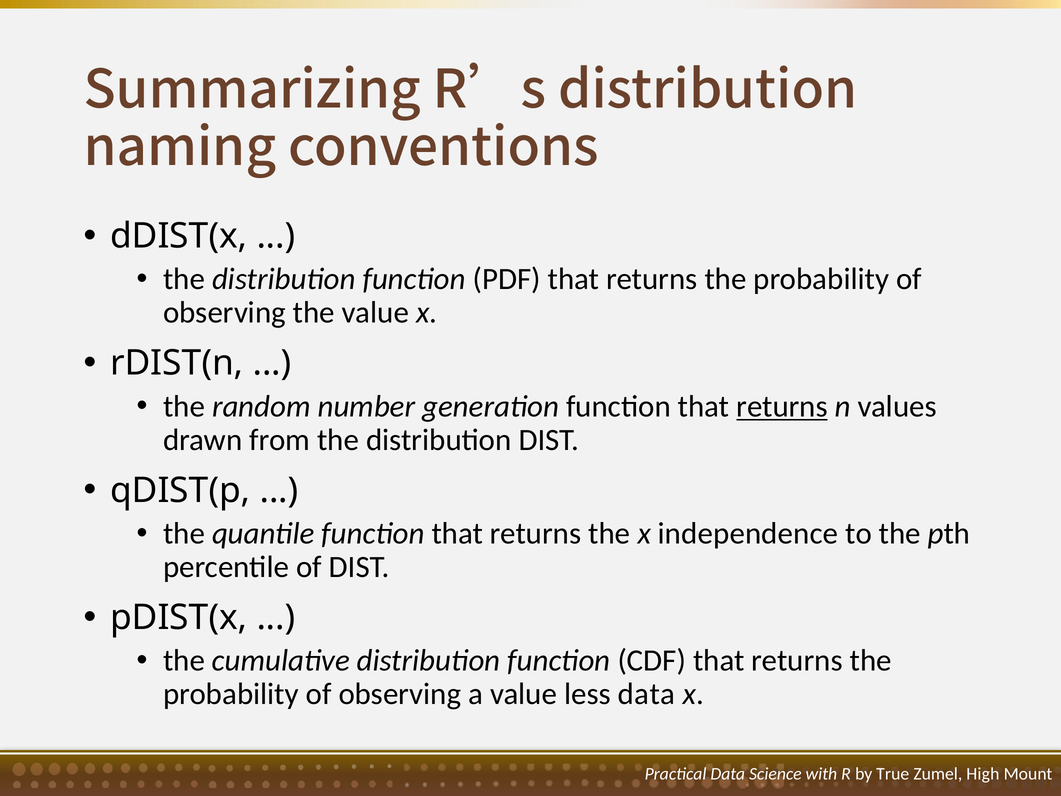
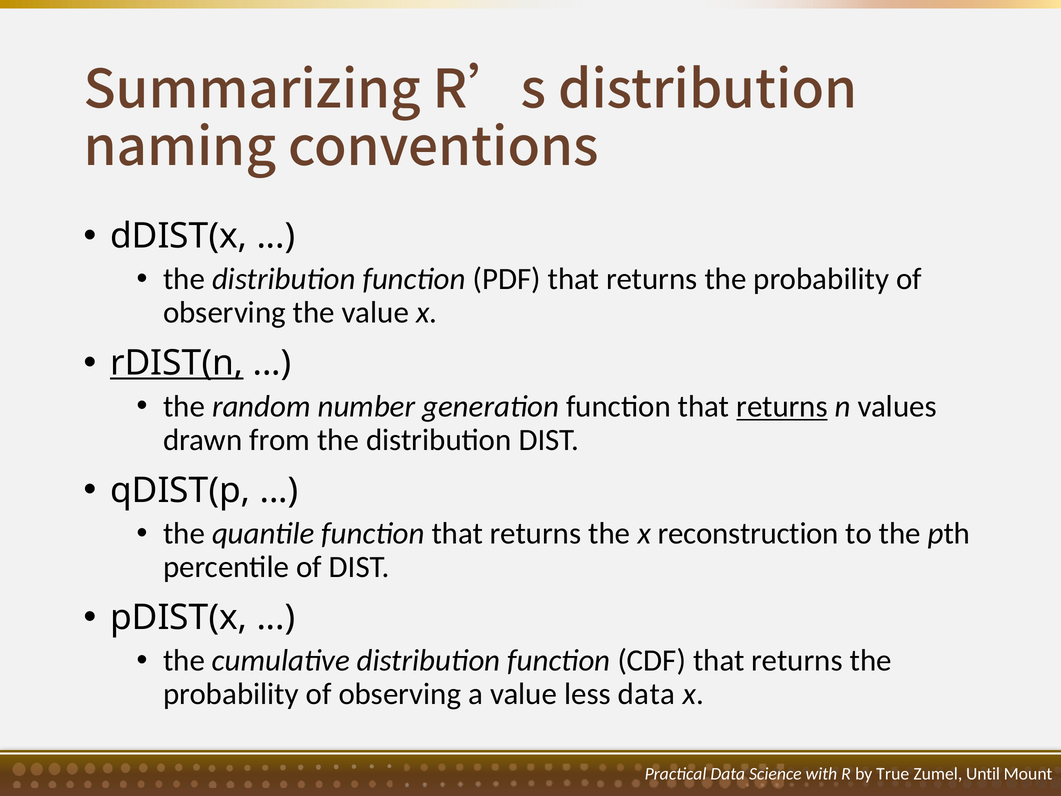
rDIST(n underline: none -> present (177, 363)
independence: independence -> reconstruction (748, 533)
High: High -> Until (983, 774)
